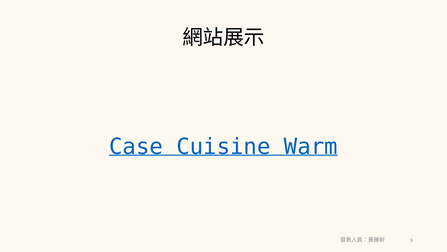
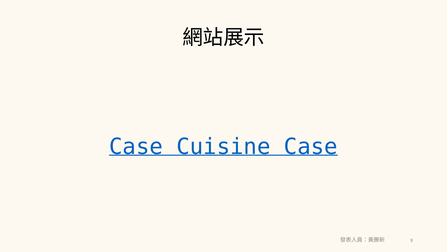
Cuisine Warm: Warm -> Case (311, 147)
